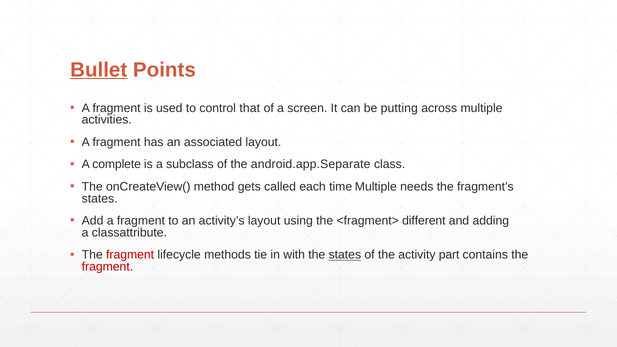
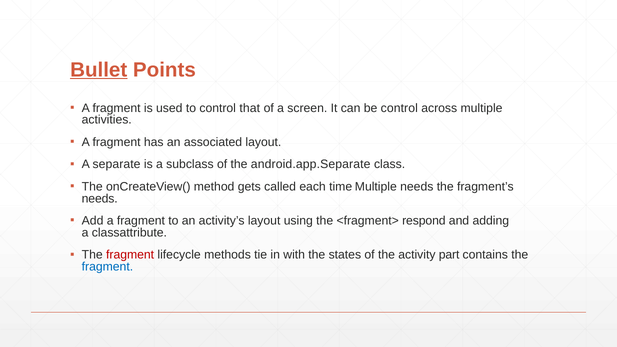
be putting: putting -> control (399, 108)
complete: complete -> separate (117, 164)
states: states -> needs (100, 199)
different: different -> respond (424, 221)
states underline: present -> none (345, 255)
fragment colour: red -> blue (107, 267)
